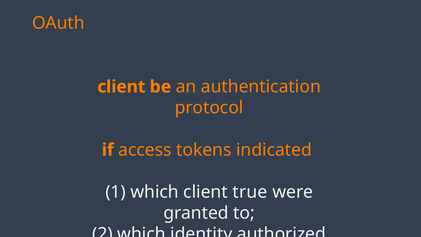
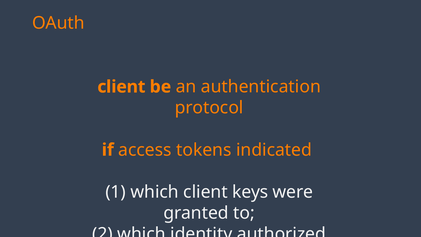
true: true -> keys (250, 192)
